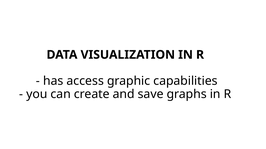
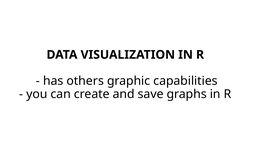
access: access -> others (85, 81)
